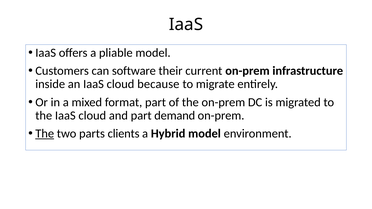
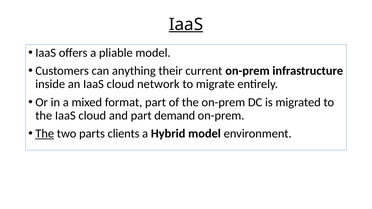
IaaS underline: none -> present (186, 24)
software: software -> anything (134, 71)
because: because -> network (158, 84)
